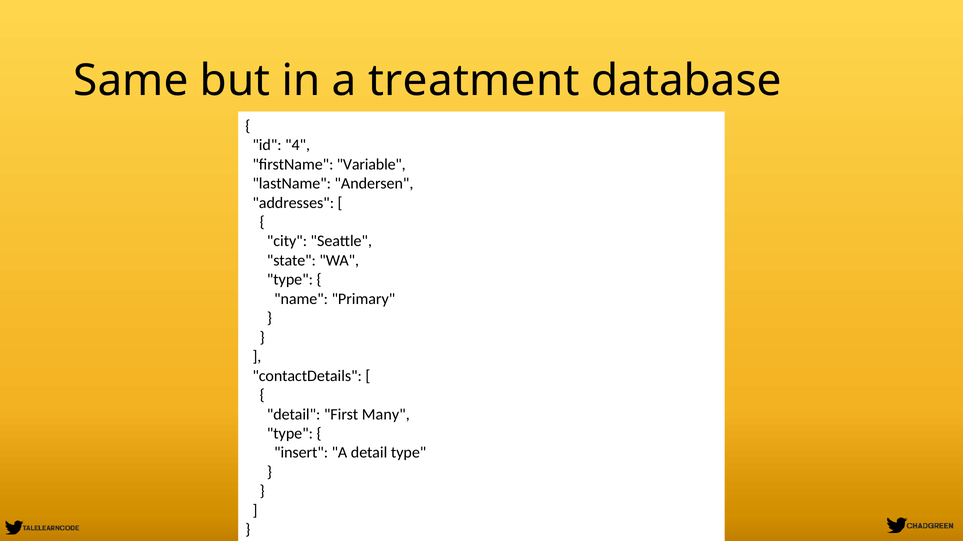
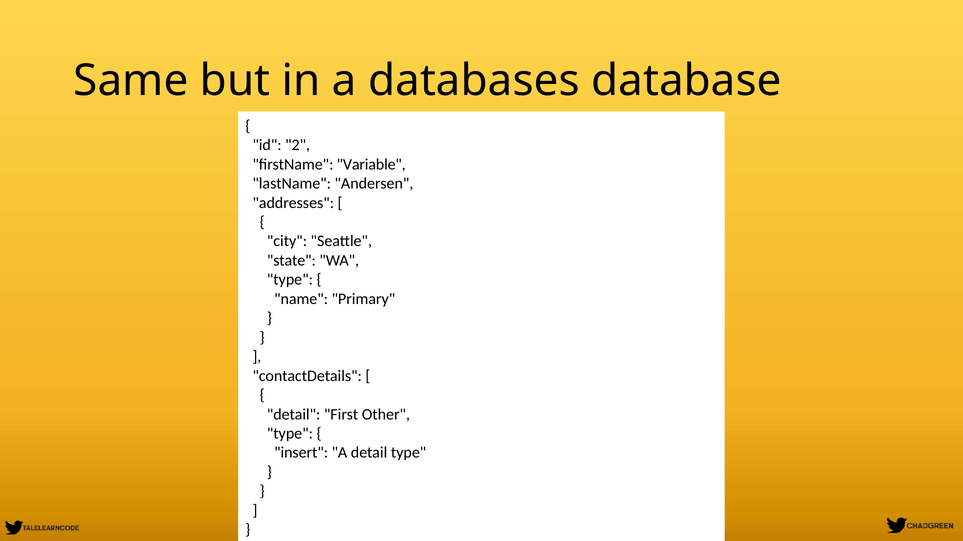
treatment: treatment -> databases (474, 81)
4: 4 -> 2 (298, 145)
Many: Many -> Other (386, 415)
